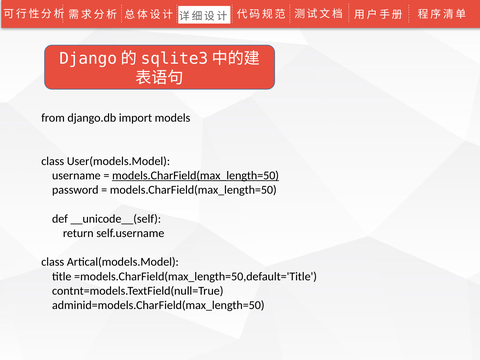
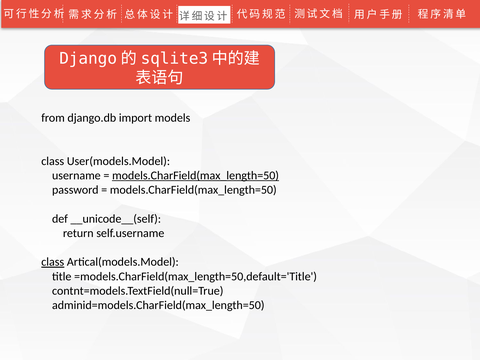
class underline: none -> present (53, 262)
